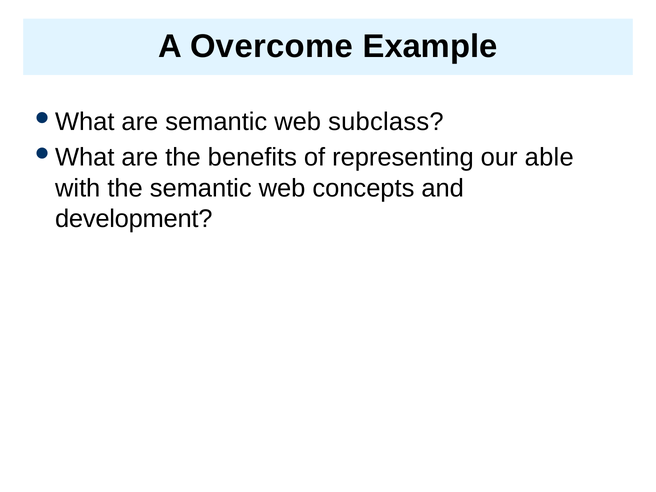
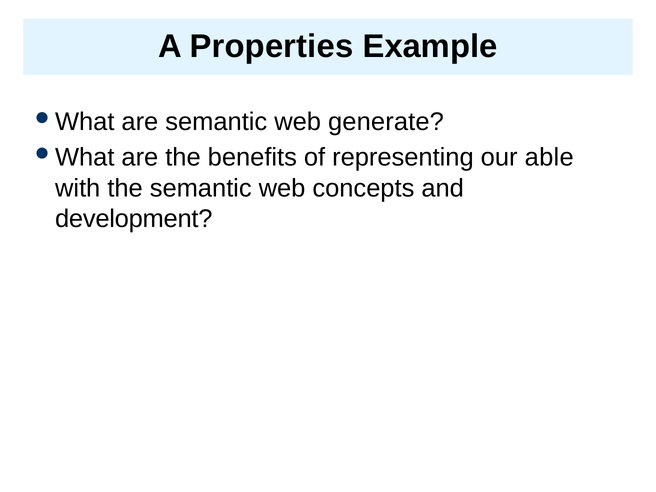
Overcome: Overcome -> Properties (272, 47)
subclass: subclass -> generate (386, 122)
